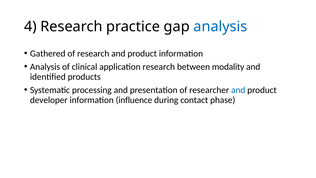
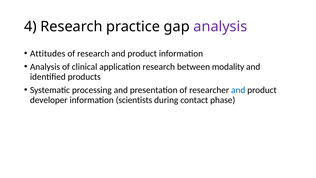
analysis colour: blue -> purple (220, 27)
Gathered: Gathered -> Attitudes (48, 53)
influence: influence -> scientists (134, 100)
